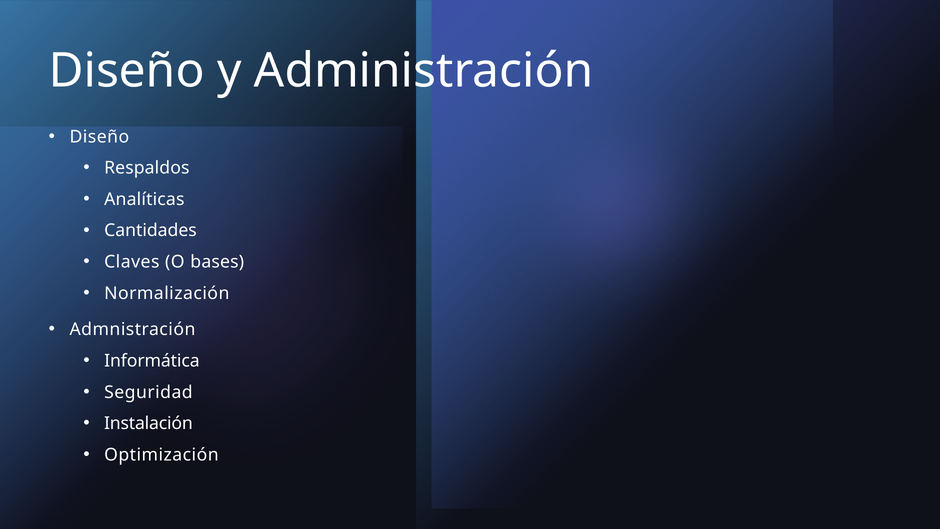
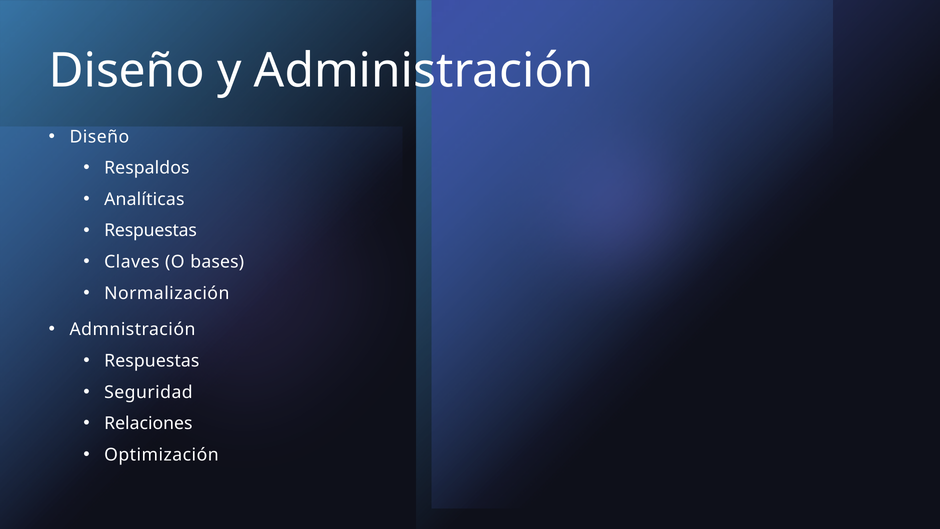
Cantidades: Cantidades -> Respuestas (151, 231)
Informática: Informática -> Respuestas (152, 361)
Instalación: Instalación -> Relaciones (148, 423)
